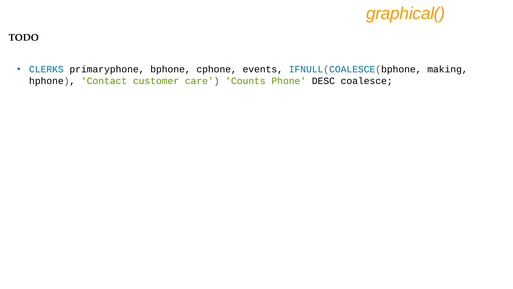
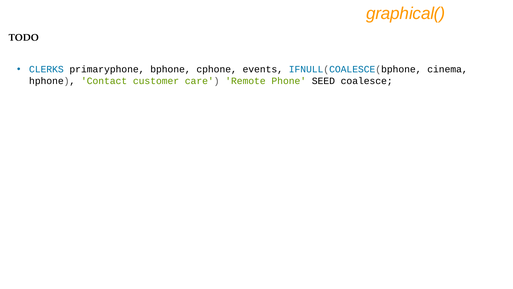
making: making -> cinema (447, 69)
Counts: Counts -> Remote (245, 81)
DESC: DESC -> SEED (323, 81)
